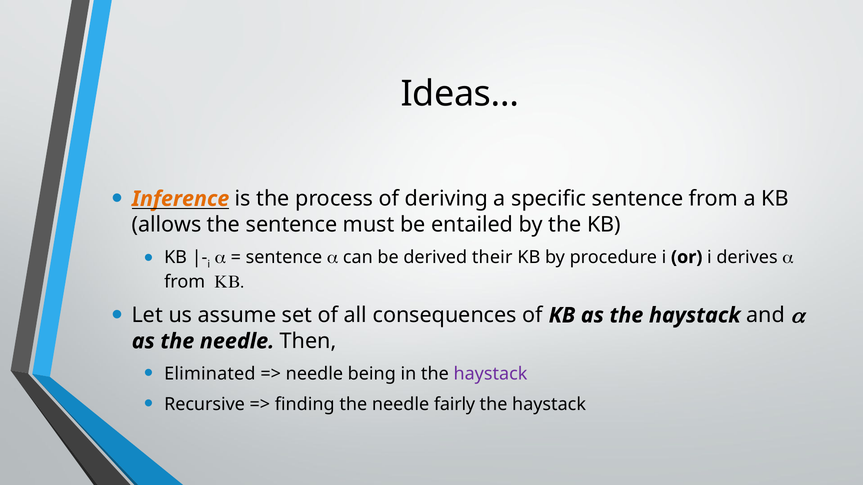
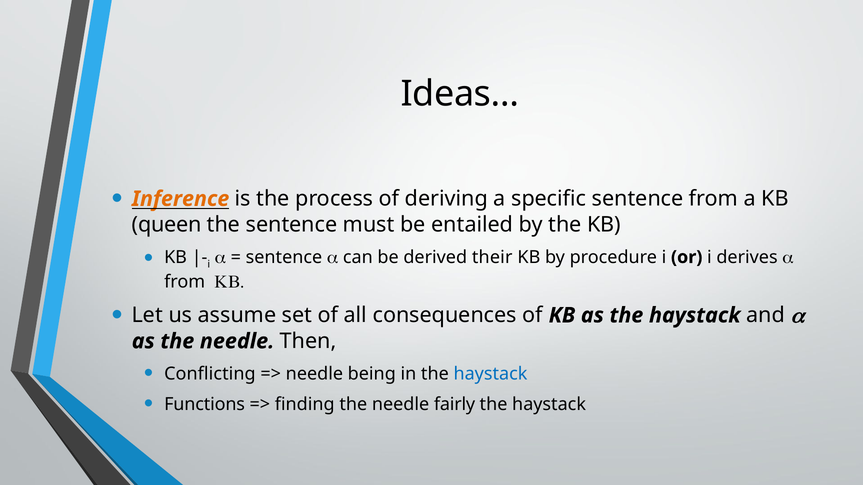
allows: allows -> queen (167, 225)
Eliminated: Eliminated -> Conflicting (210, 374)
haystack colour: purple -> blue (490, 374)
Recursive: Recursive -> Functions (205, 405)
